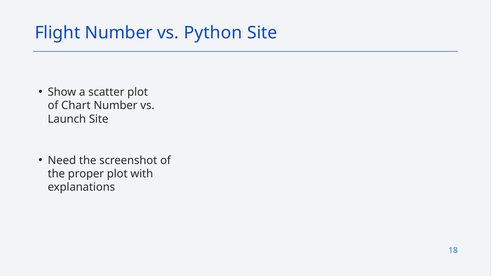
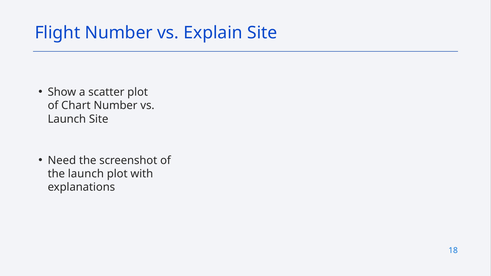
Python: Python -> Explain (213, 33)
the proper: proper -> launch (86, 174)
